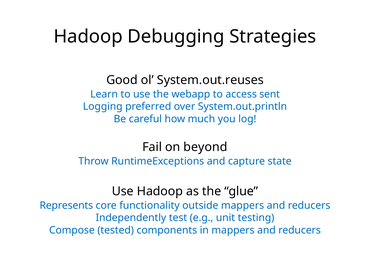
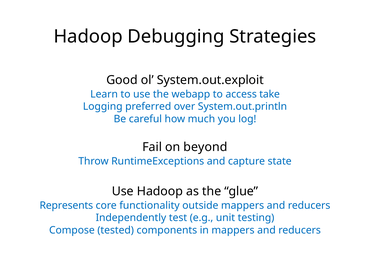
System.out.reuses: System.out.reuses -> System.out.exploit (210, 80)
sent: sent -> take (270, 94)
